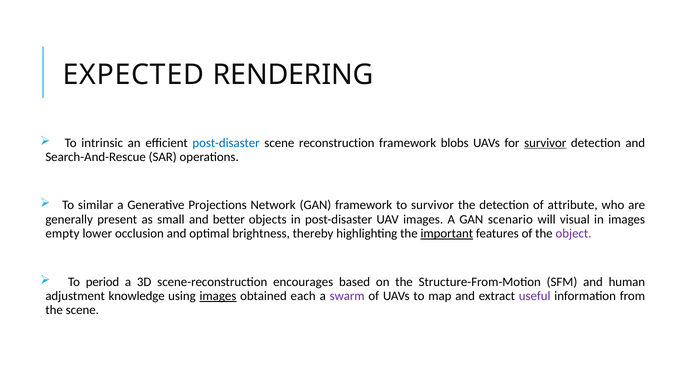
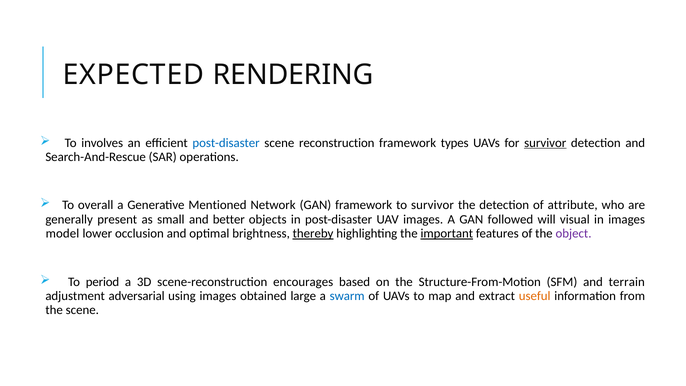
intrinsic: intrinsic -> involves (102, 143)
blobs: blobs -> types (455, 143)
similar: similar -> overall (96, 205)
Projections: Projections -> Mentioned (218, 205)
scenario: scenario -> followed (510, 219)
empty: empty -> model (62, 233)
thereby underline: none -> present (313, 233)
human: human -> terrain (627, 282)
knowledge: knowledge -> adversarial (137, 296)
images underline: present -> none (218, 296)
each: each -> large (303, 296)
swarm colour: purple -> blue (347, 296)
useful colour: purple -> orange (535, 296)
